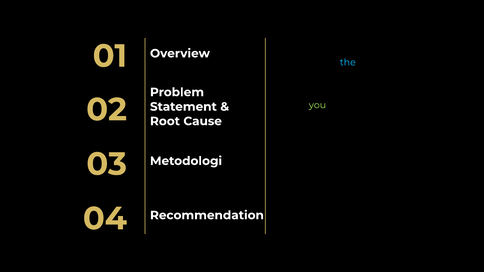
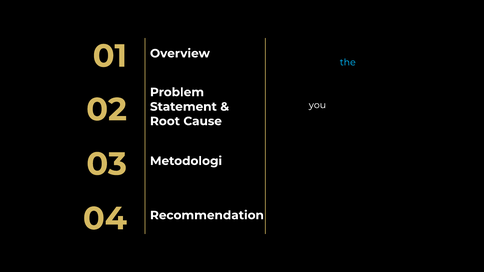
you colour: light green -> white (317, 105)
